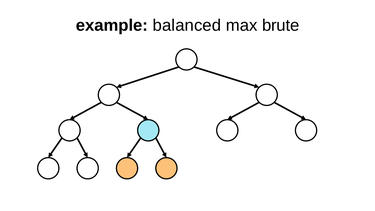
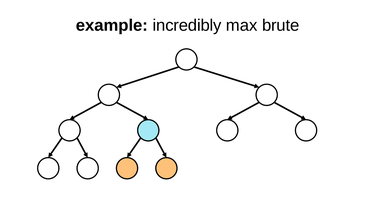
balanced: balanced -> incredibly (187, 25)
